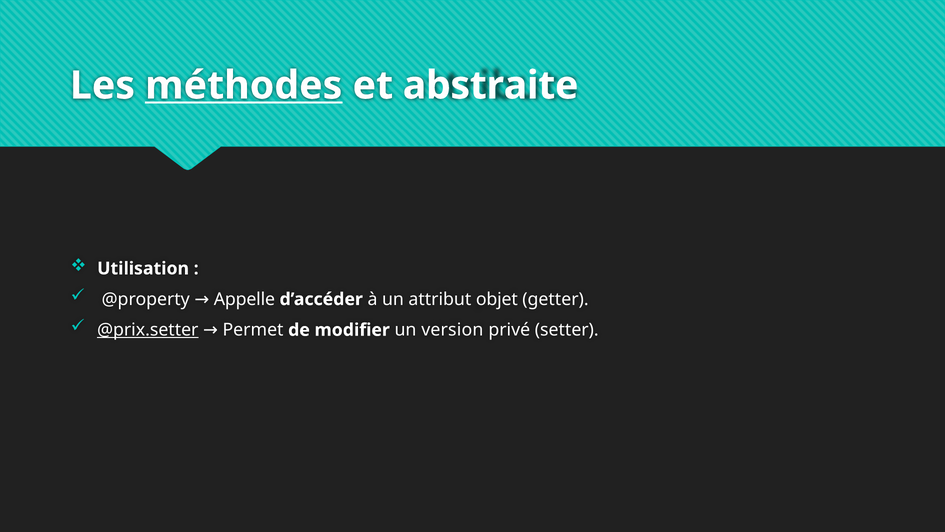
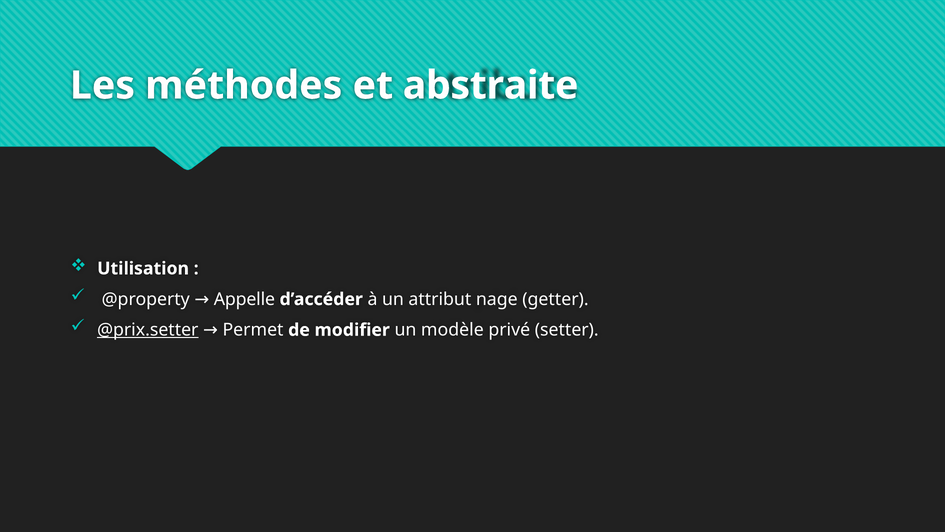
méthodes underline: present -> none (244, 85)
objet: objet -> nage (497, 299)
version: version -> modèle (452, 330)
